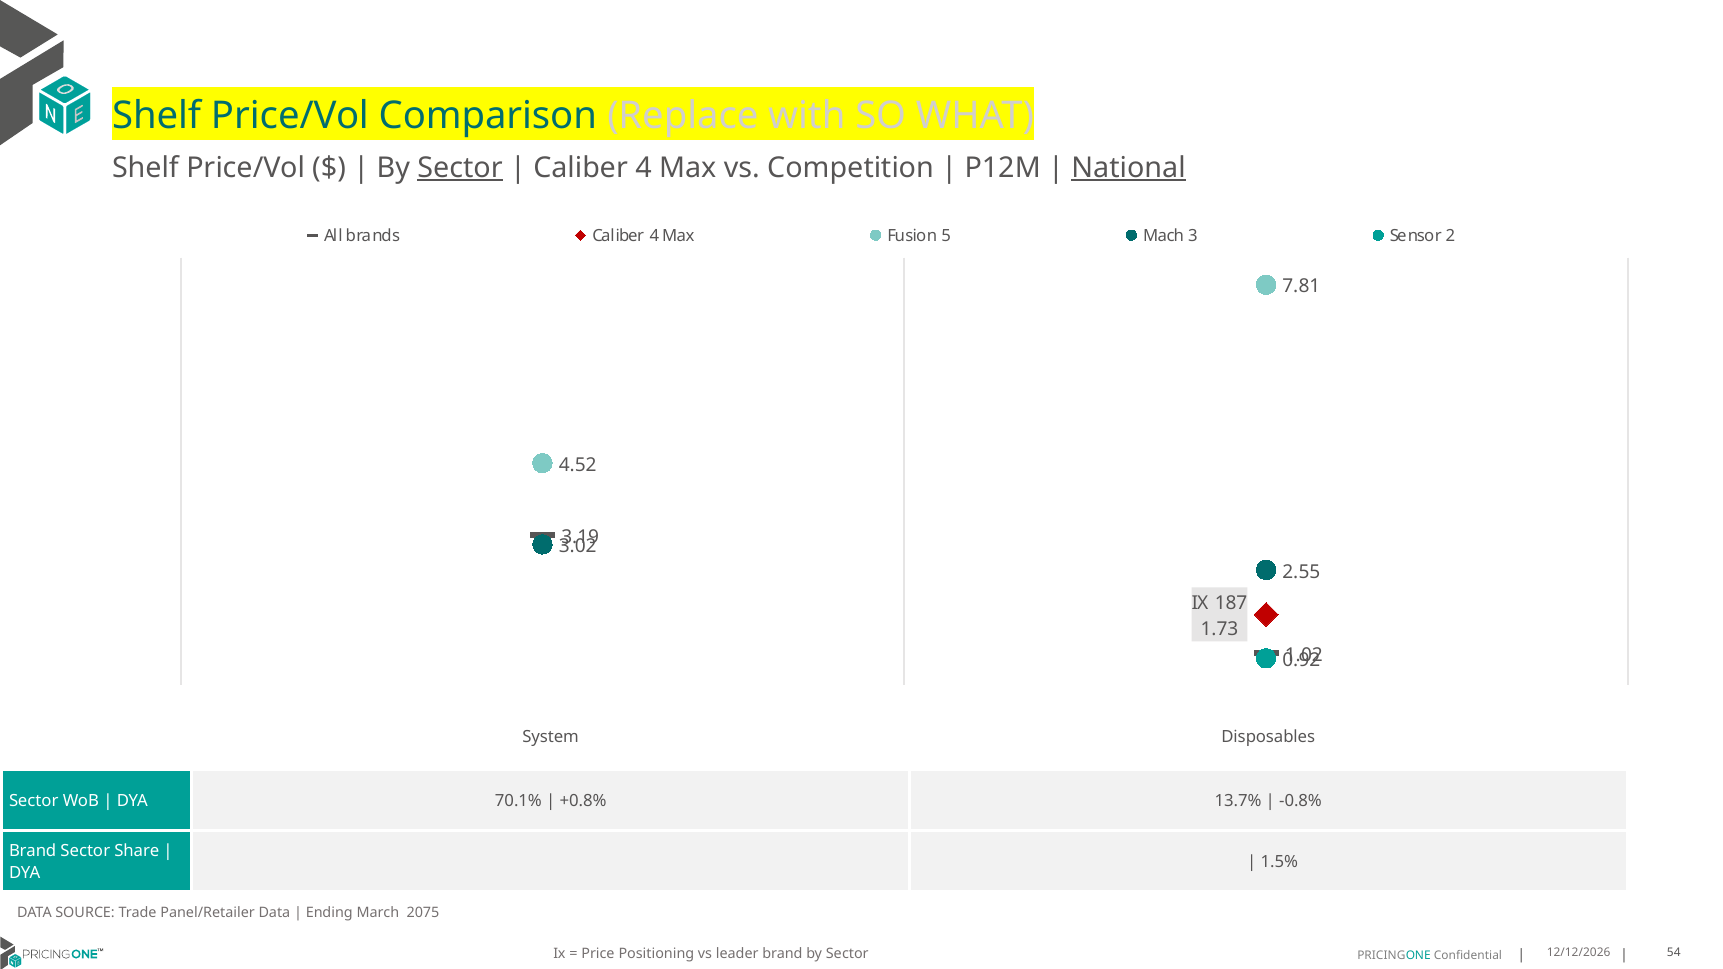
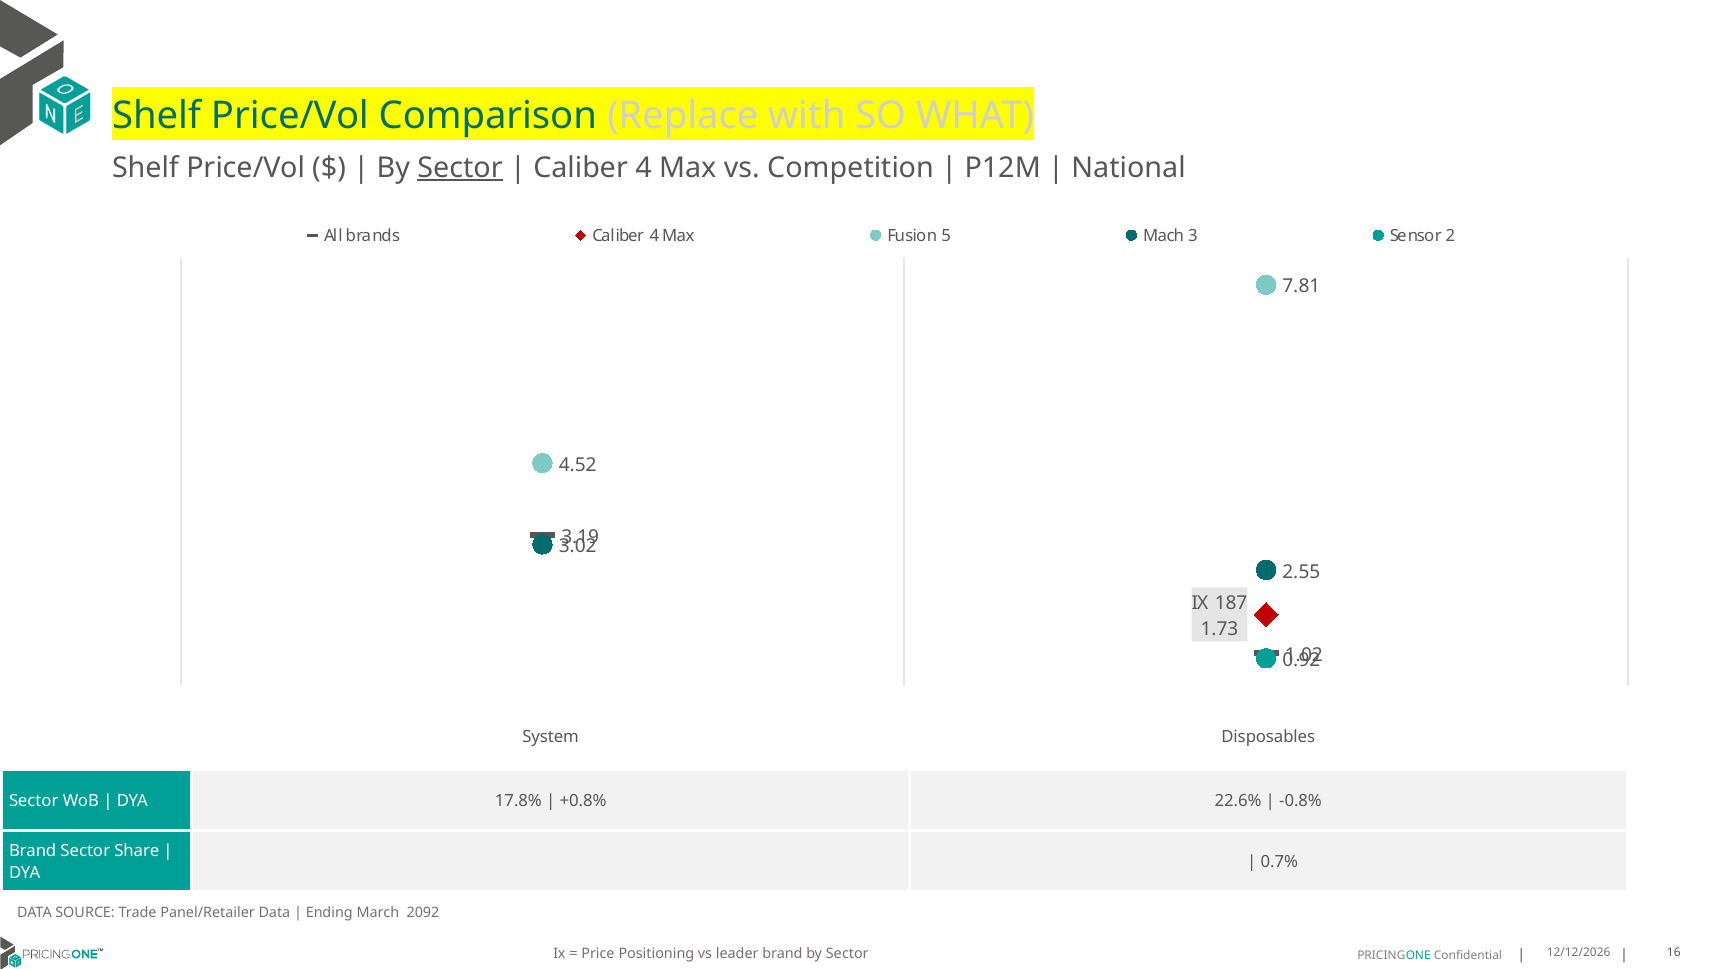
National underline: present -> none (1129, 168)
70.1%: 70.1% -> 17.8% (518, 801)
13.7%: 13.7% -> 22.6% (1238, 801)
1.5%: 1.5% -> 0.7% (1279, 862)
2075: 2075 -> 2092 (423, 913)
54: 54 -> 16 (1674, 953)
